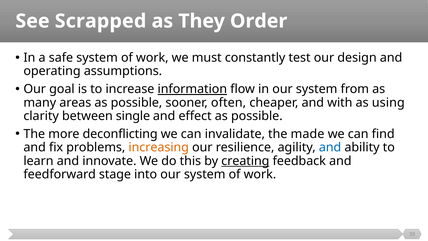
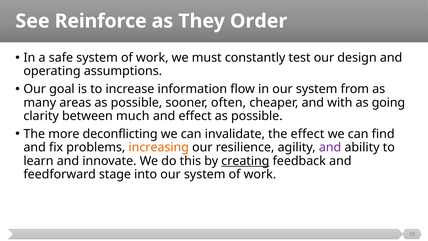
Scrapped: Scrapped -> Reinforce (101, 21)
information underline: present -> none (192, 89)
using: using -> going (388, 102)
single: single -> much (133, 116)
the made: made -> effect (308, 134)
and colour: blue -> purple (330, 147)
